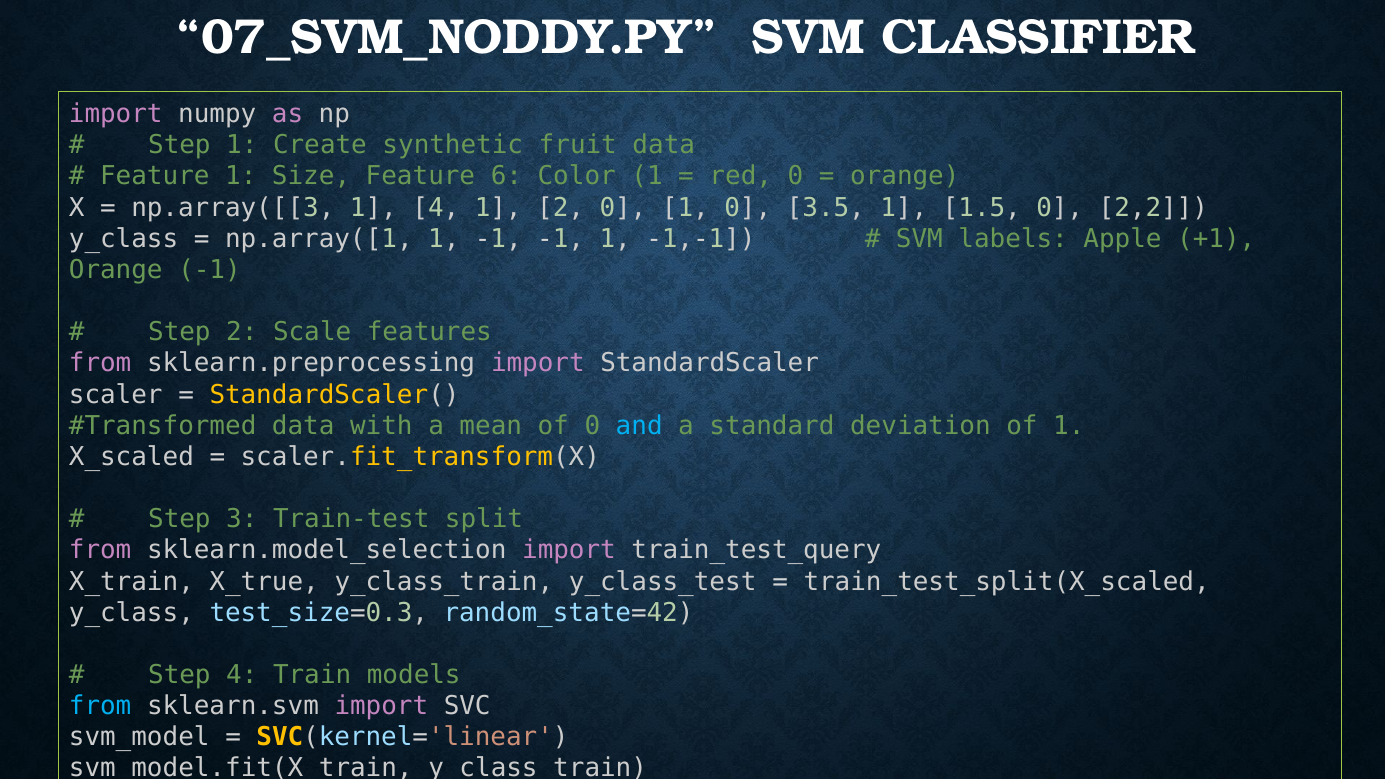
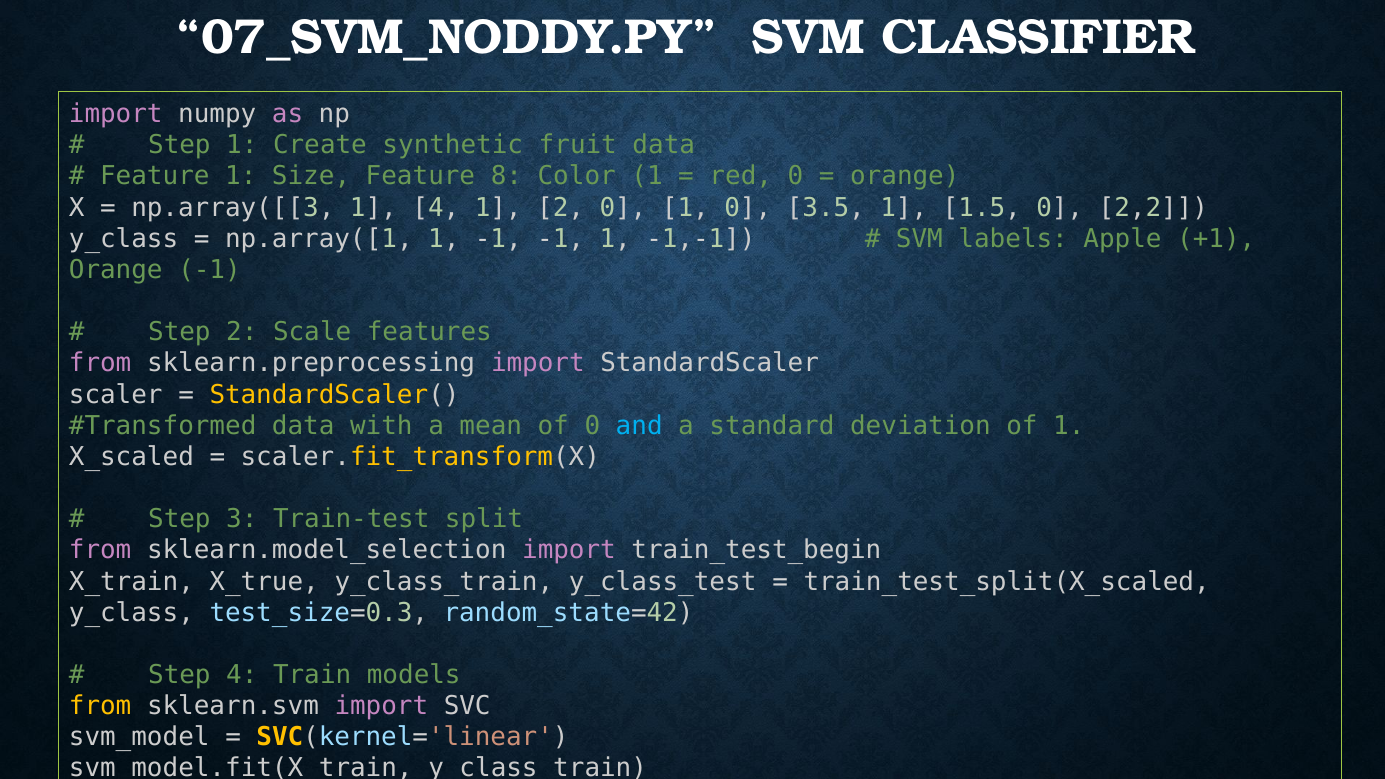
6: 6 -> 8 (506, 176)
train_test_query: train_test_query -> train_test_begin (756, 550)
from colour: light blue -> yellow (100, 706)
